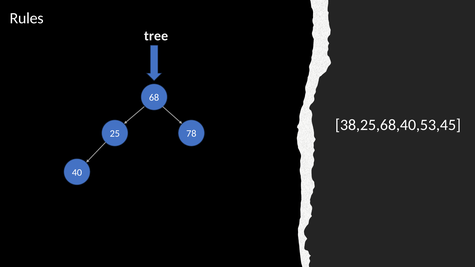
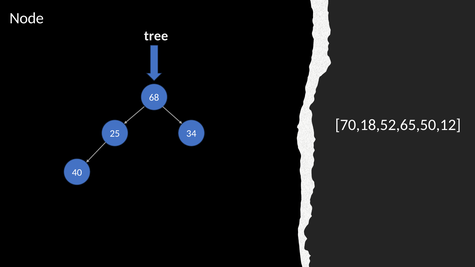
Rules: Rules -> Node (27, 18)
38,25,68,40,53,45: 38,25,68,40,53,45 -> 70,18,52,65,50,12 (398, 125)
78: 78 -> 34 (191, 134)
